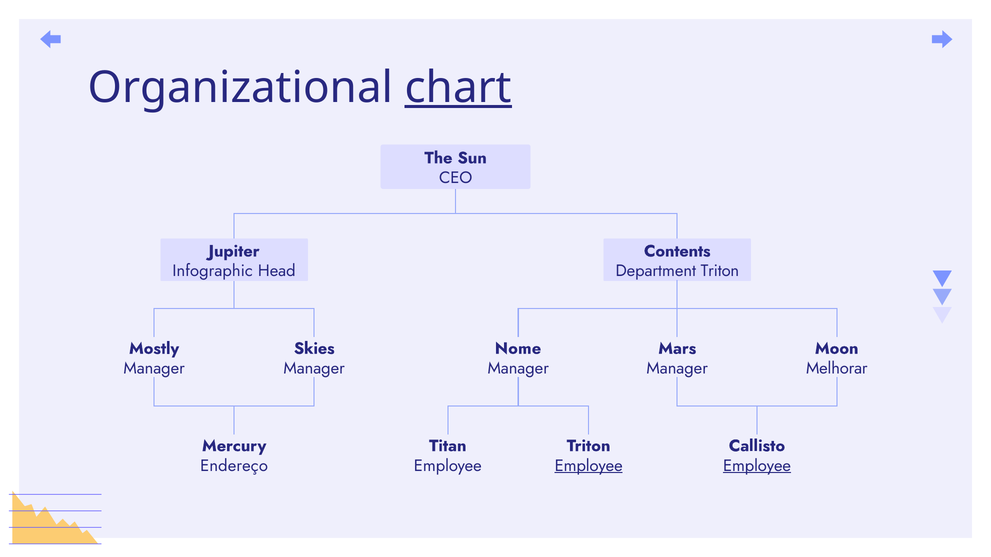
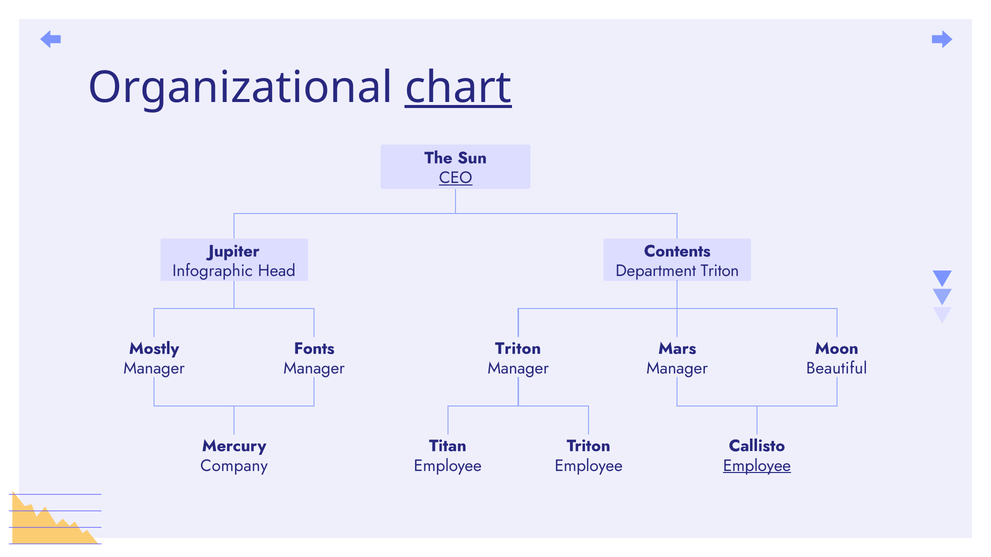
CEO underline: none -> present (456, 178)
Skies: Skies -> Fonts (314, 349)
Nome: Nome -> Triton (518, 349)
Melhorar: Melhorar -> Beautiful (837, 369)
Endereço: Endereço -> Company (234, 466)
Employee underline: present -> none (589, 466)
